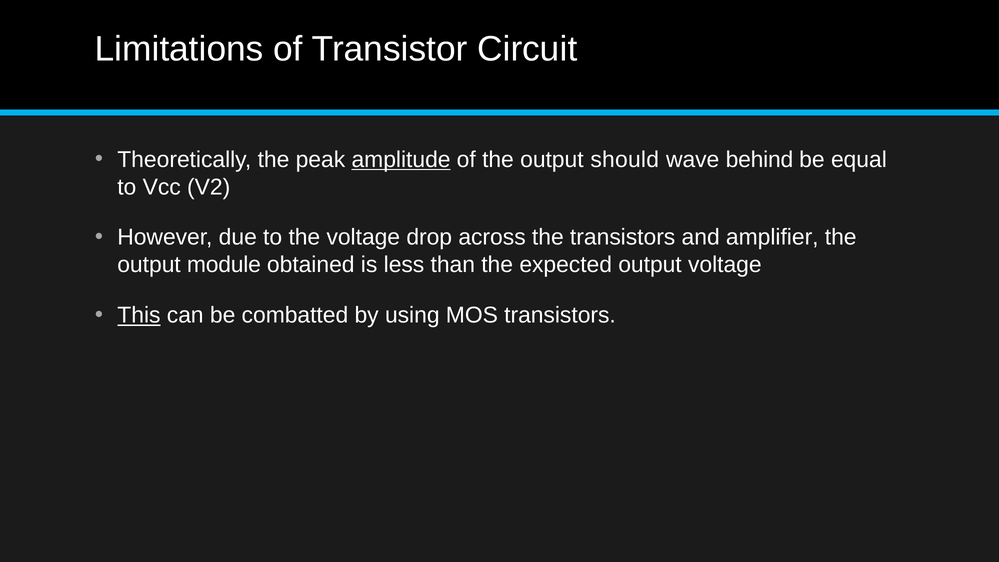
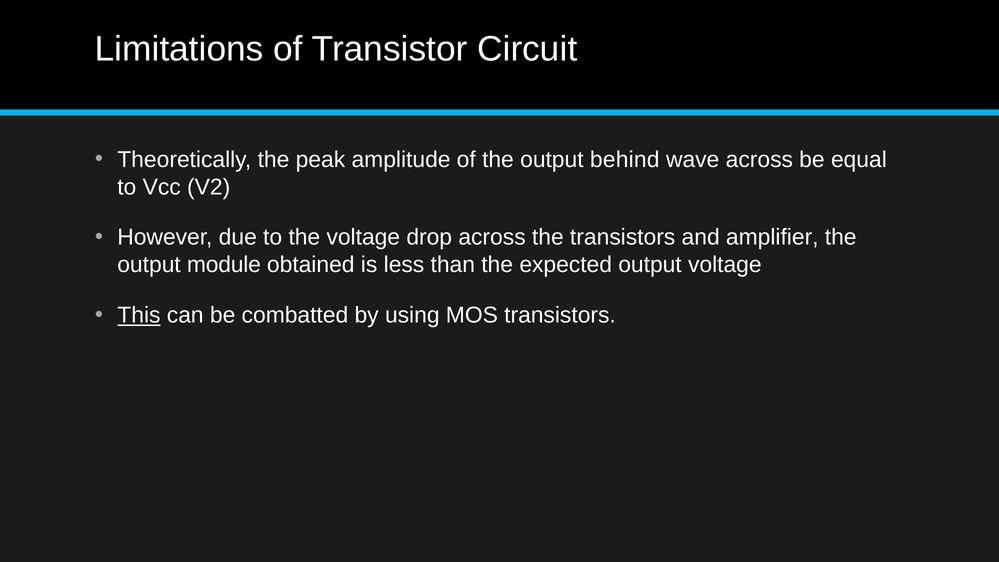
amplitude underline: present -> none (401, 160)
should: should -> behind (625, 160)
wave behind: behind -> across (759, 160)
